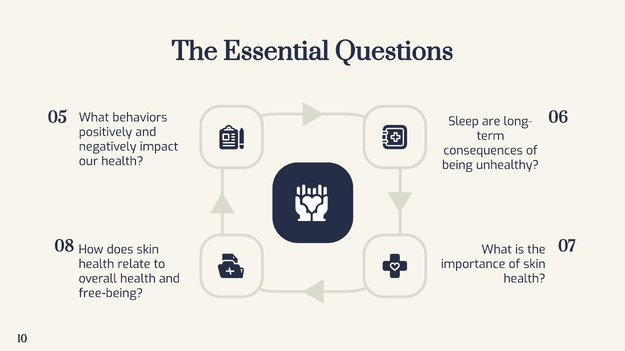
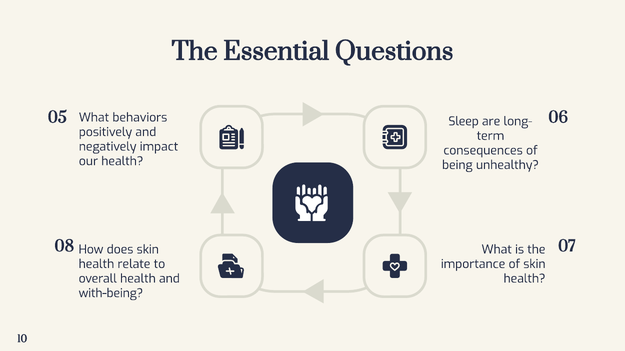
free-being: free-being -> with-being (111, 294)
